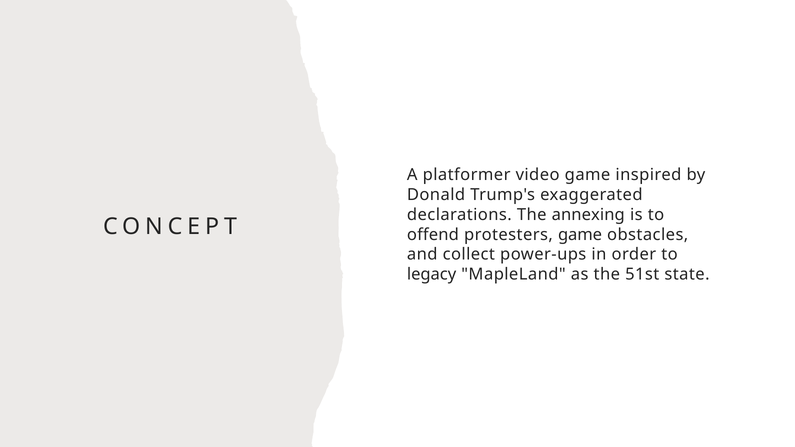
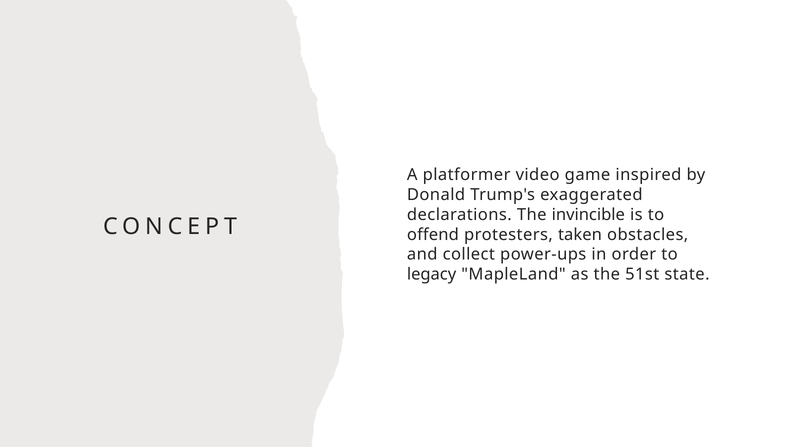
annexing: annexing -> invincible (588, 215)
protesters game: game -> taken (580, 235)
